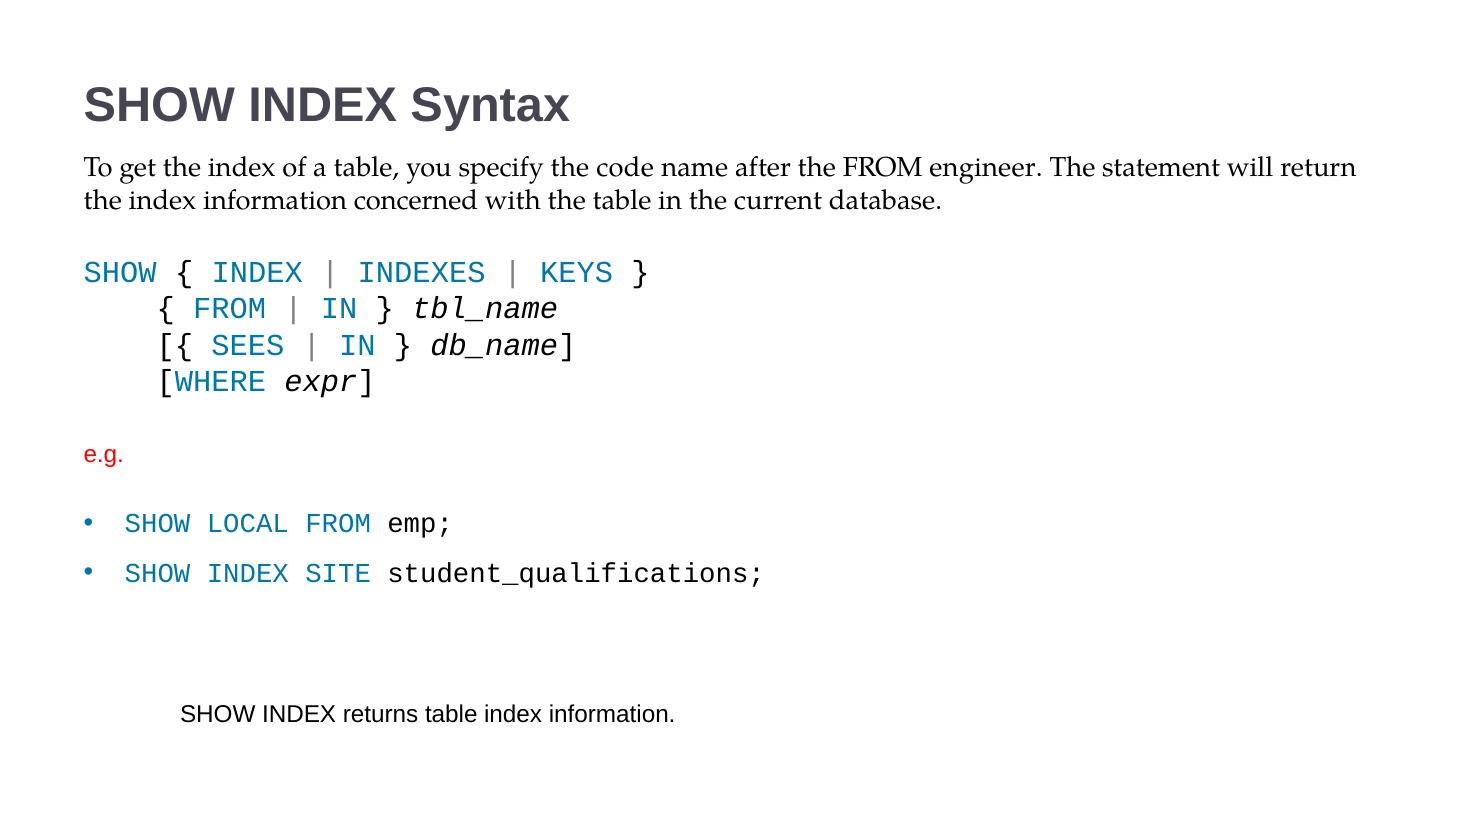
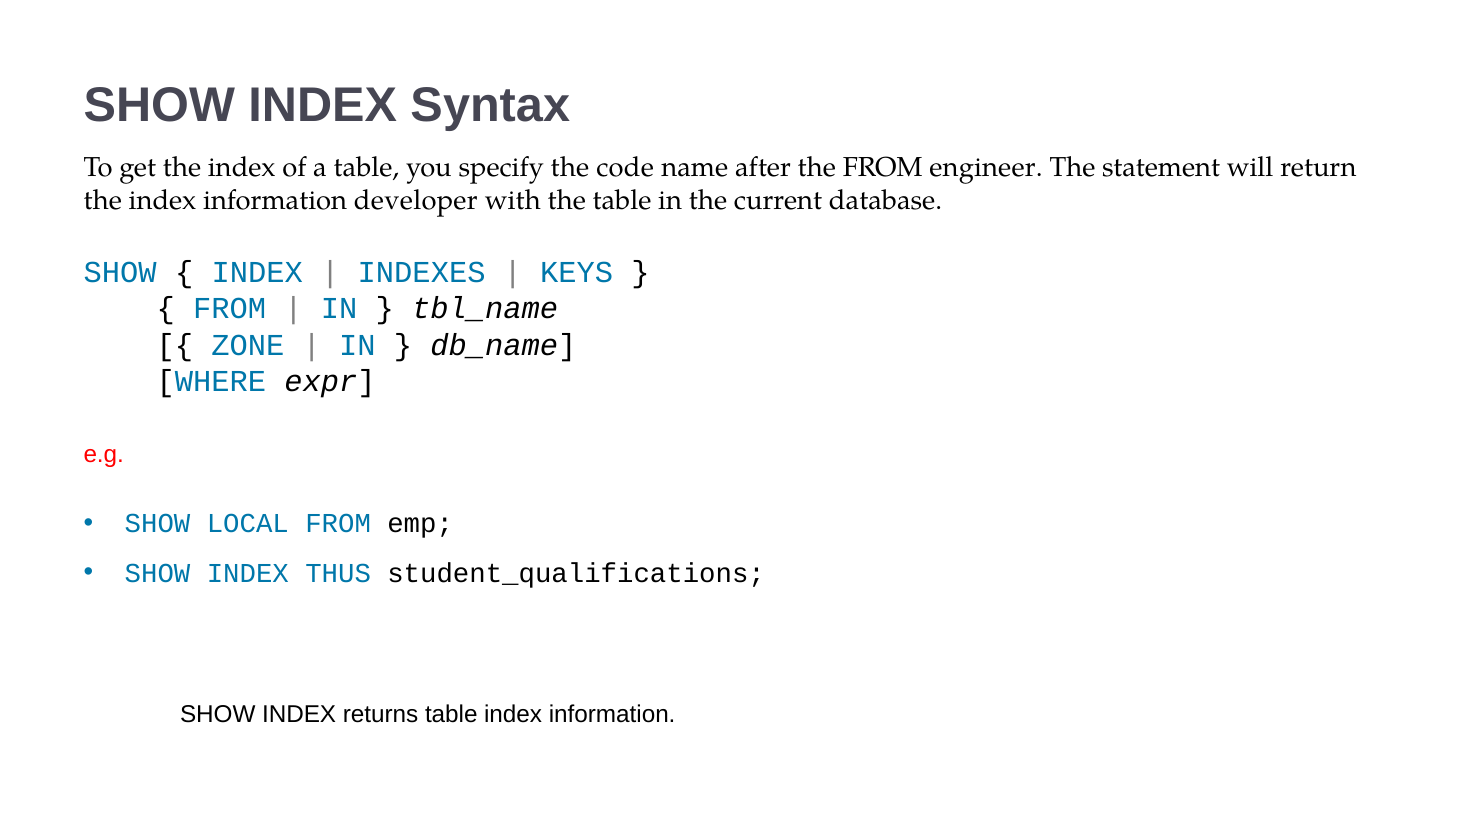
concerned: concerned -> developer (416, 200)
SEES: SEES -> ZONE (248, 345)
SITE: SITE -> THUS (338, 573)
